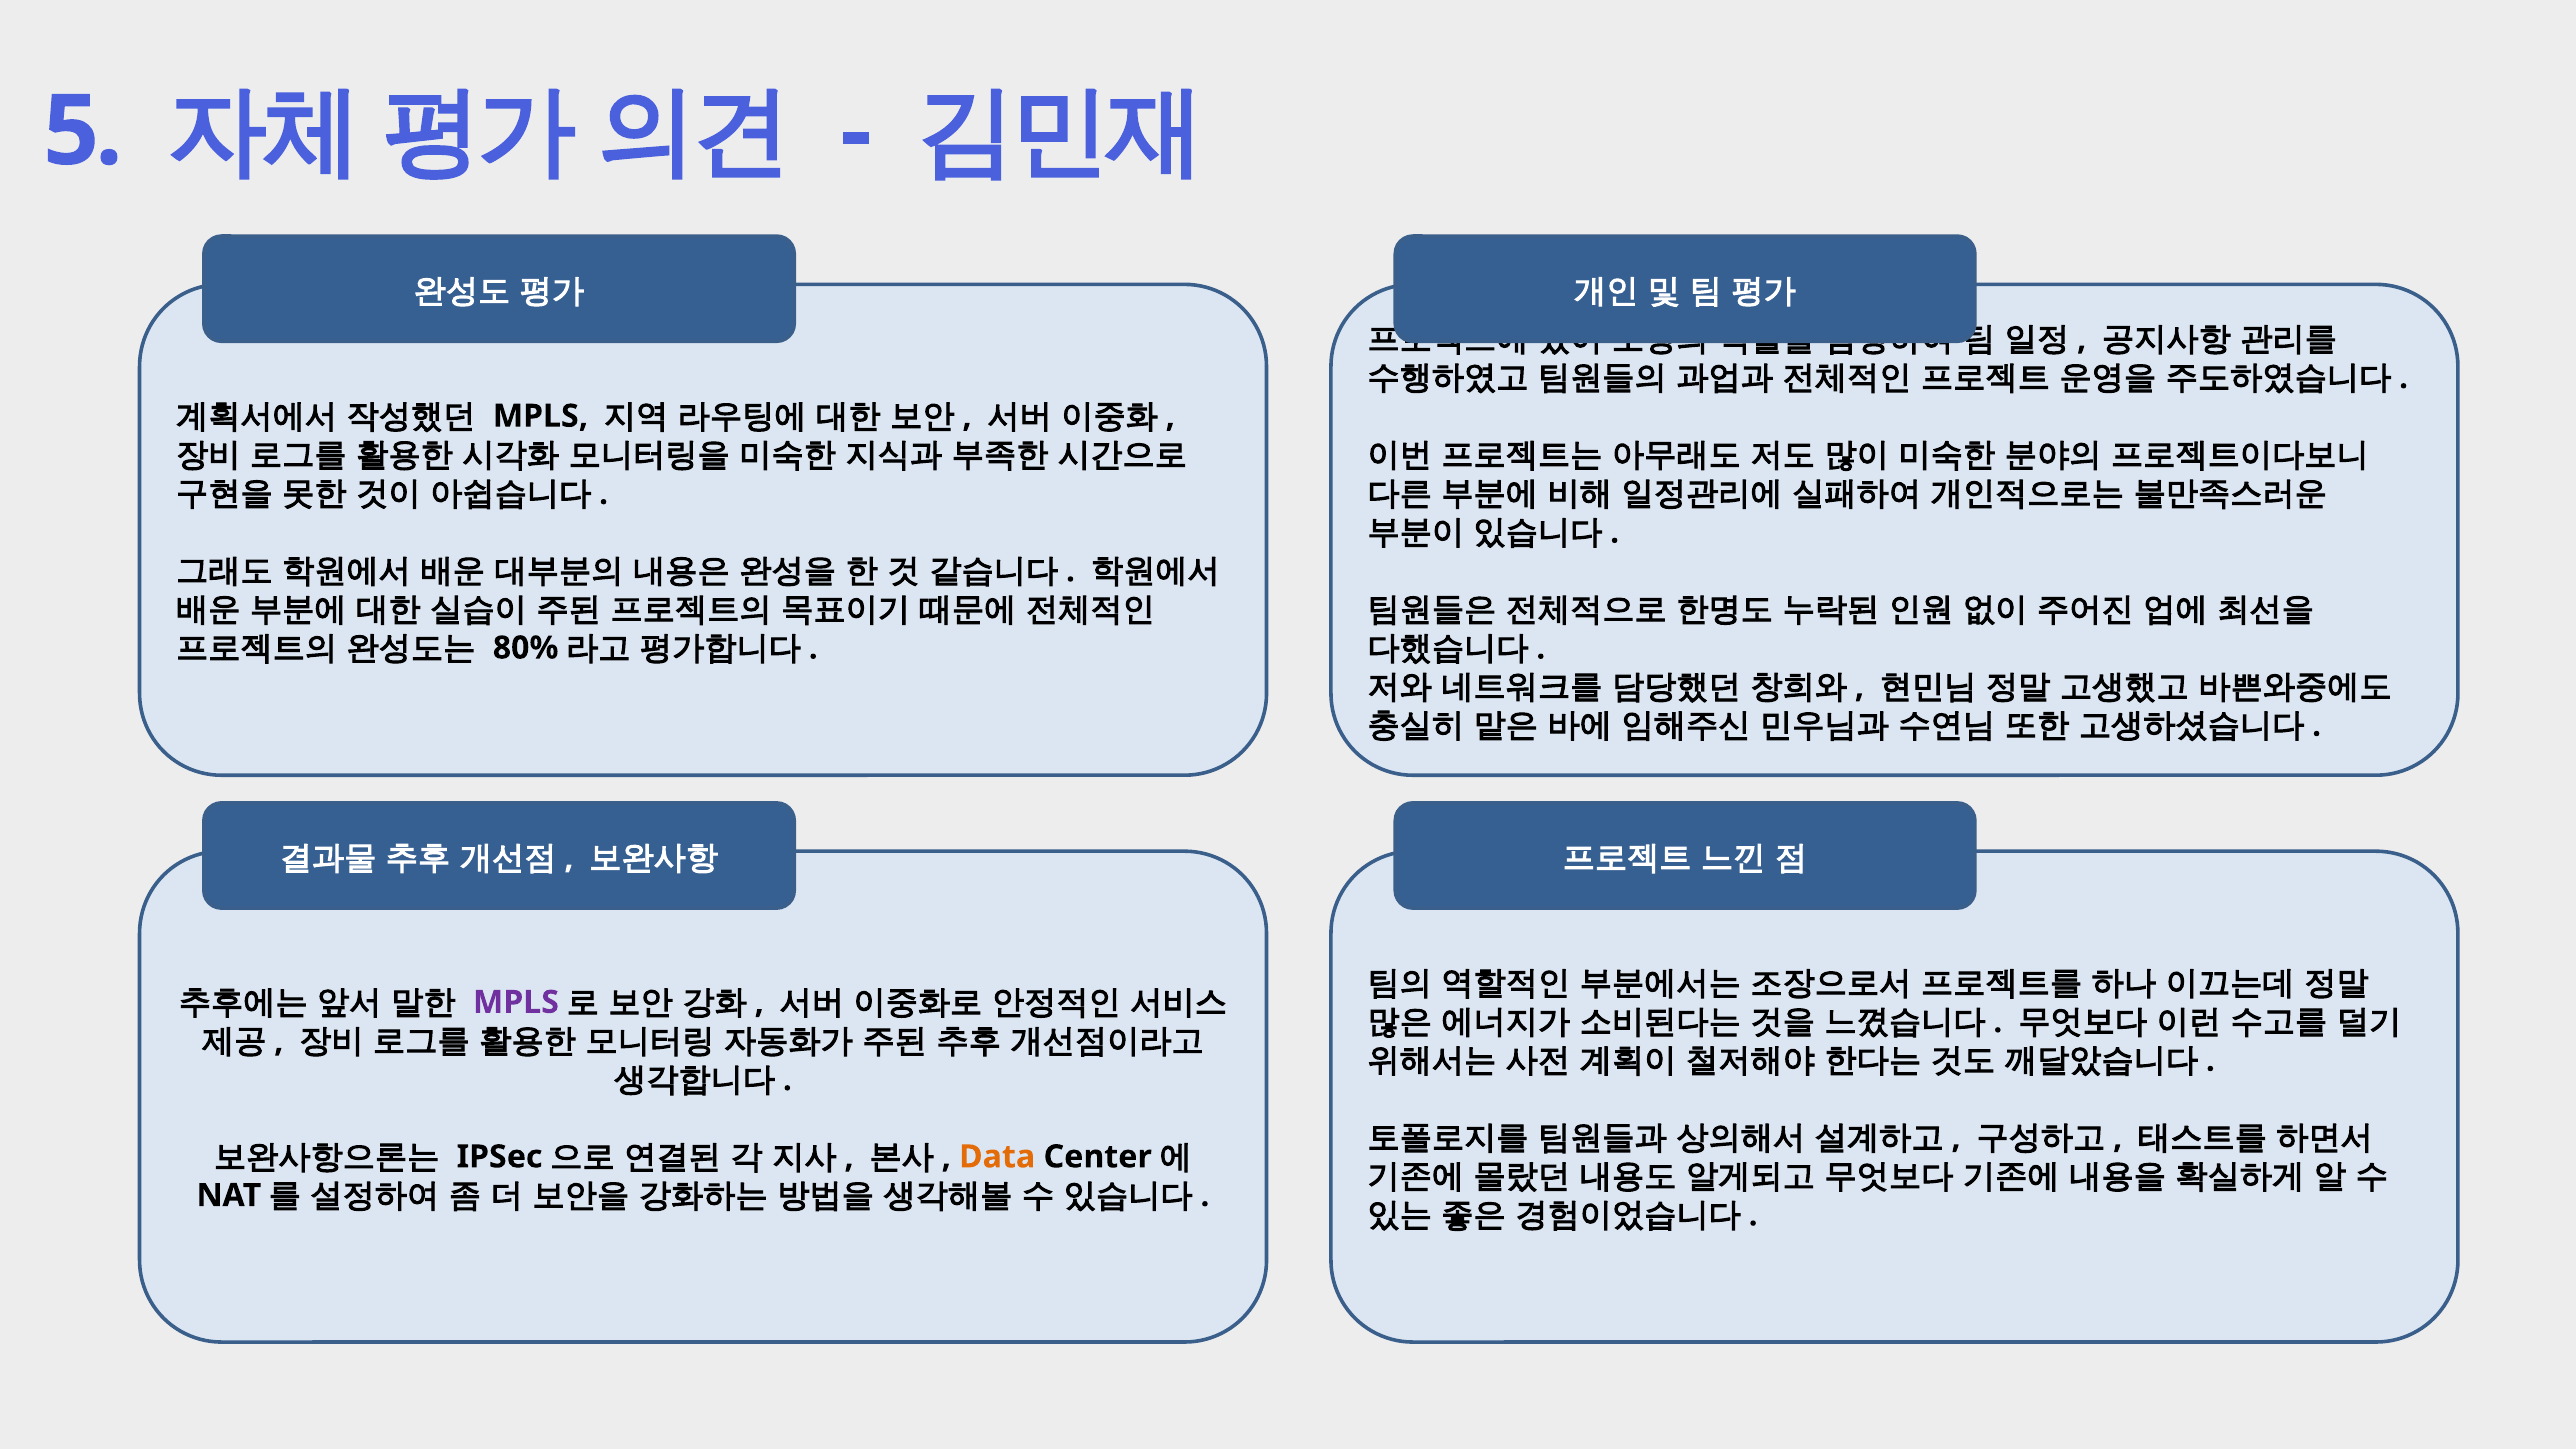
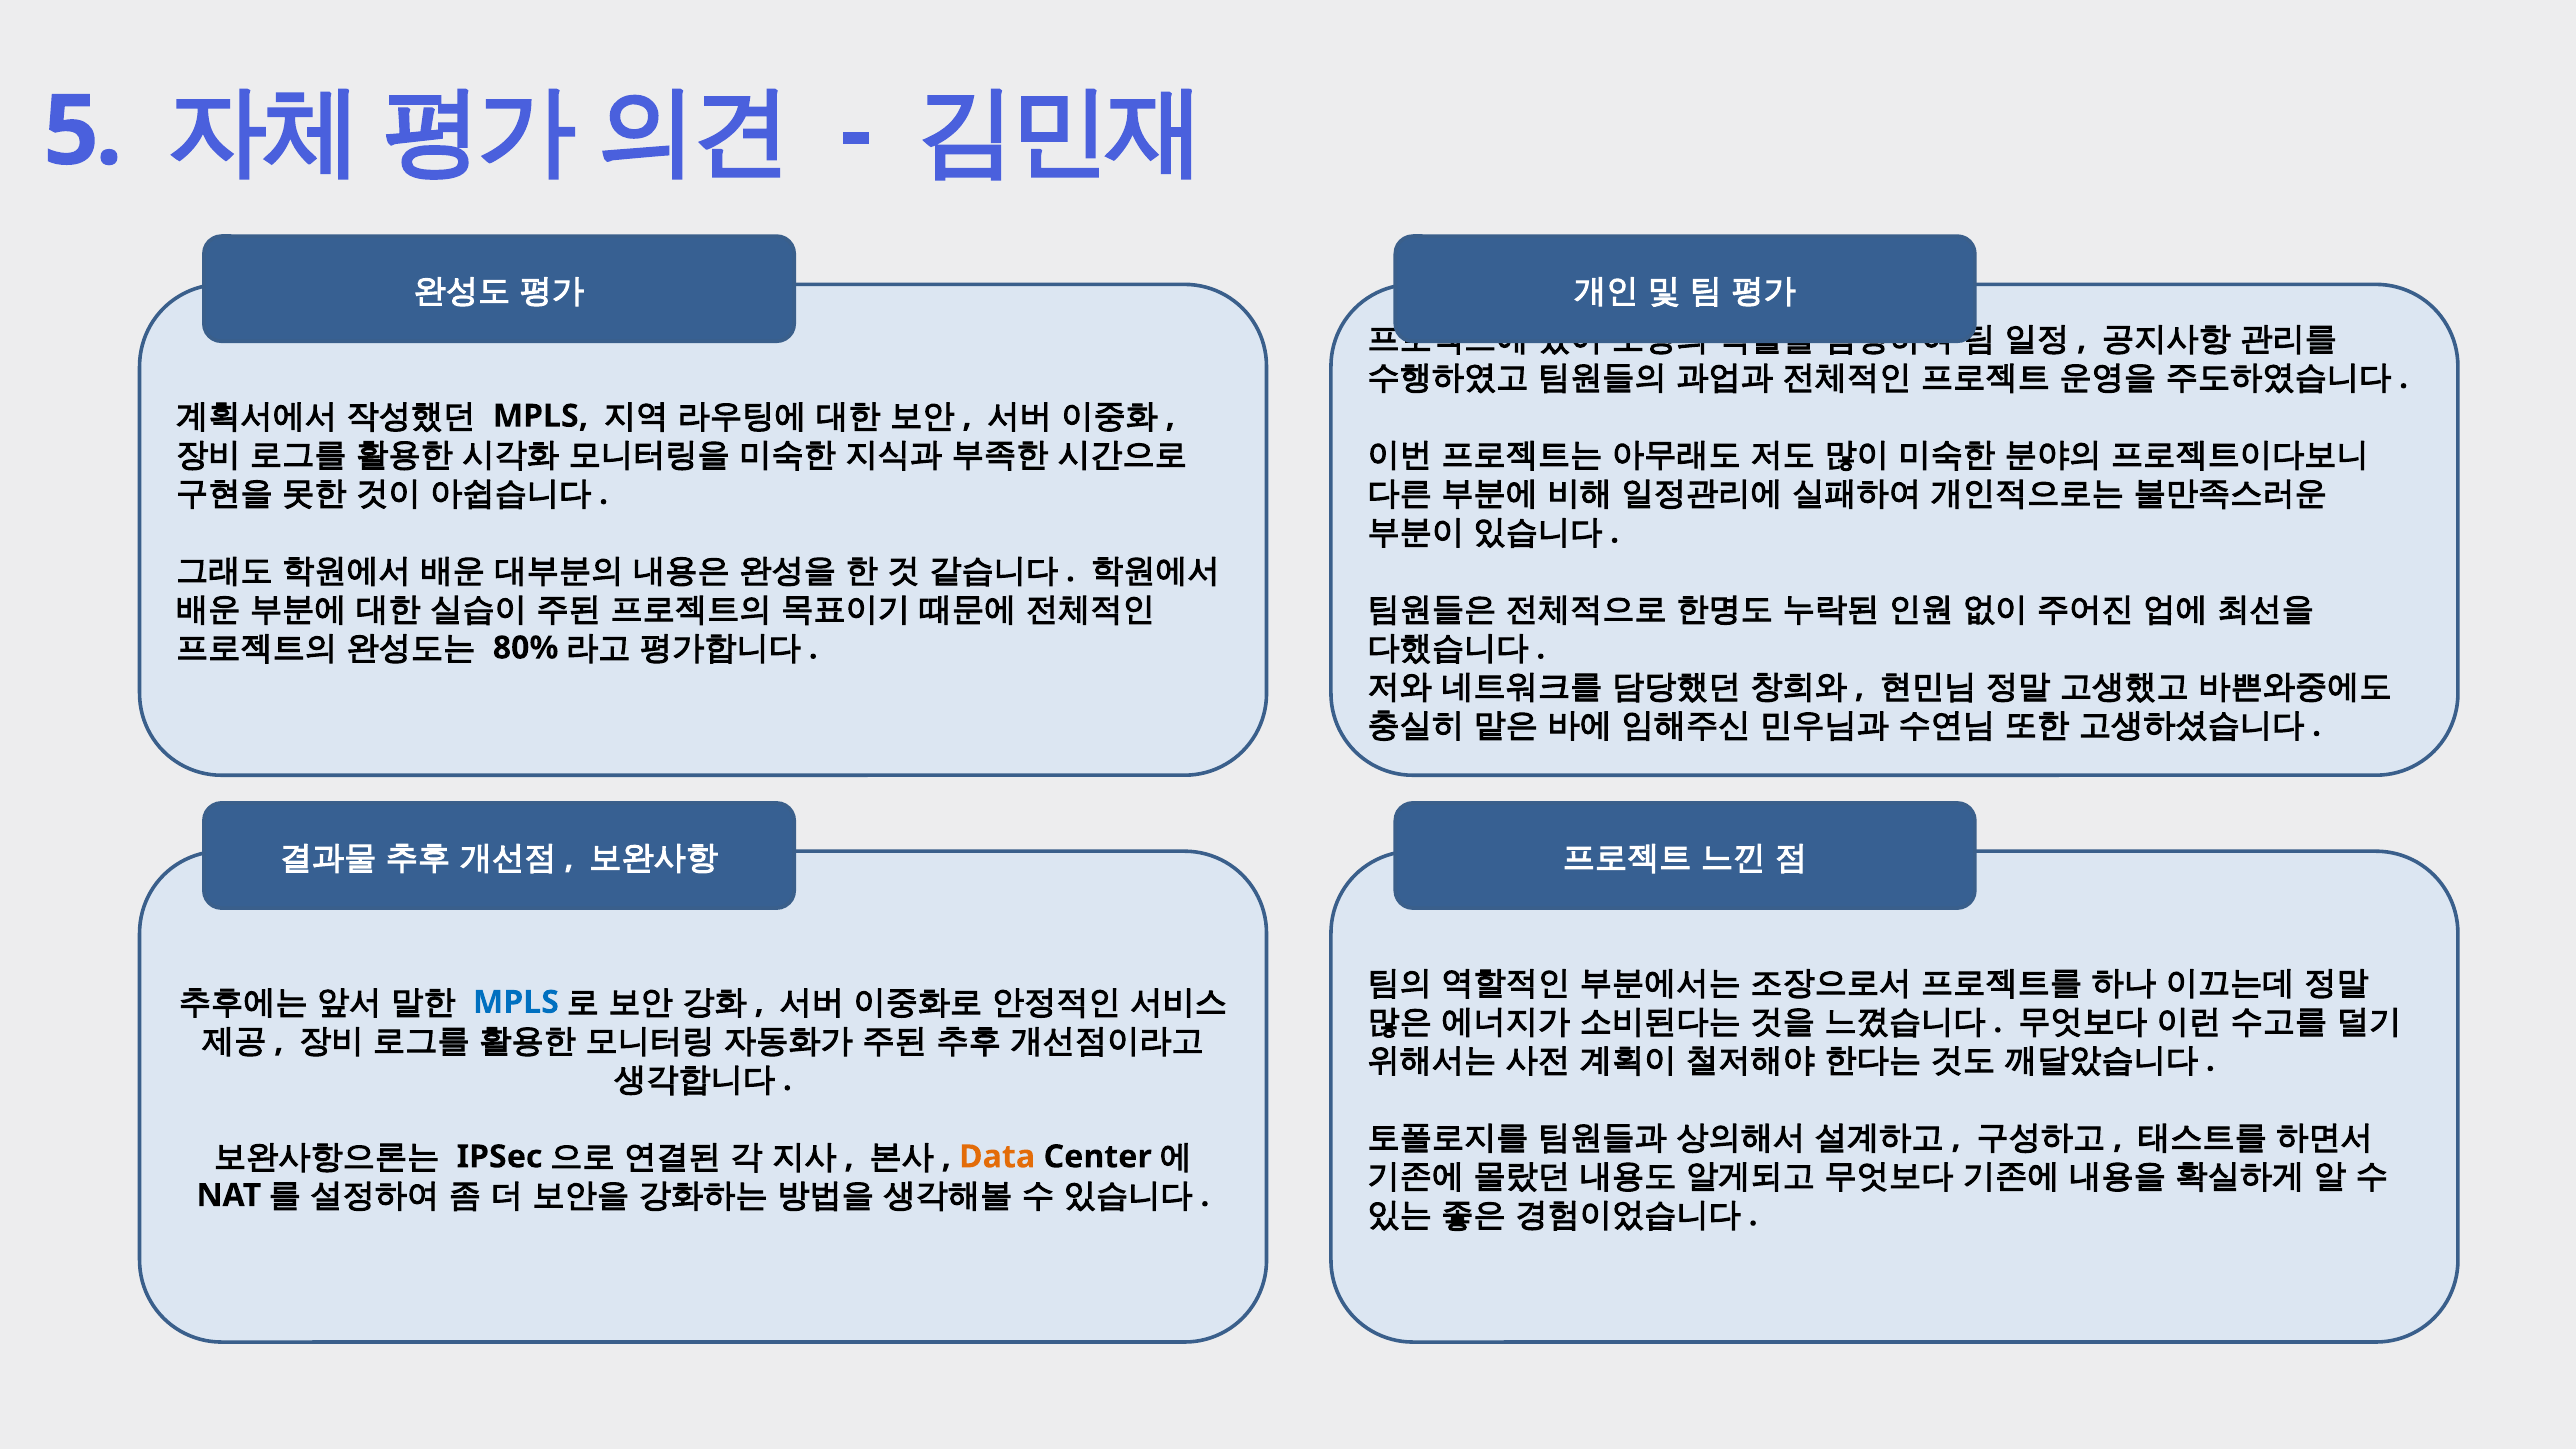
MPLS colour: purple -> blue (516, 1002)
